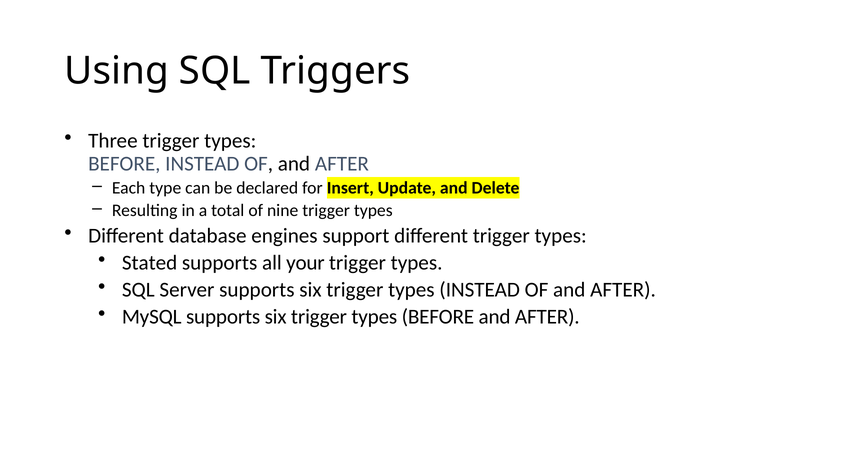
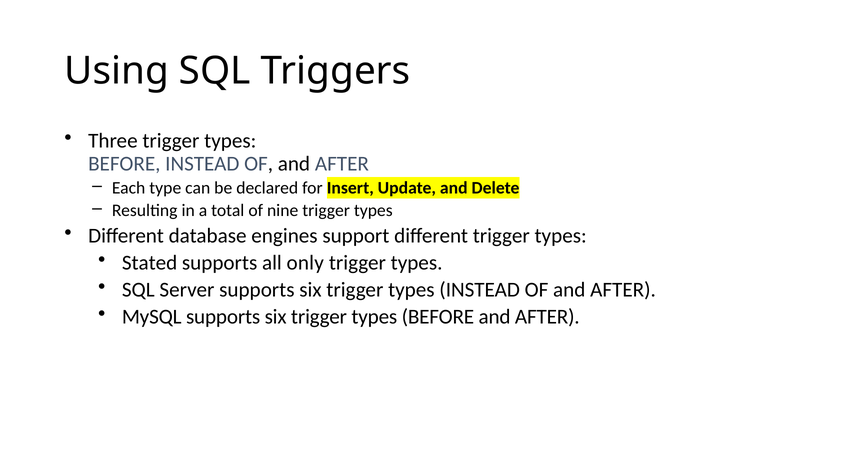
your: your -> only (305, 263)
